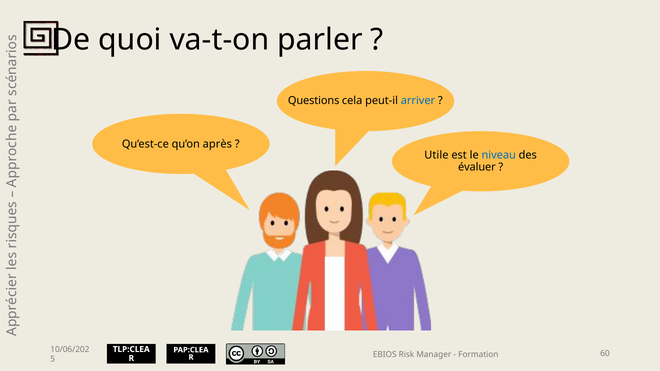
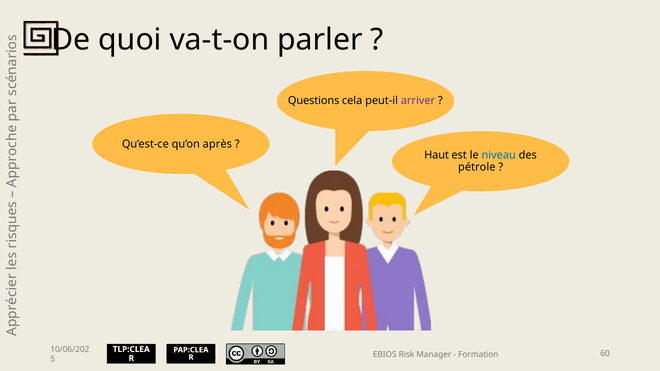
arriver colour: blue -> purple (418, 101)
Utile: Utile -> Haut (437, 155)
évaluer: évaluer -> pétrole (477, 167)
